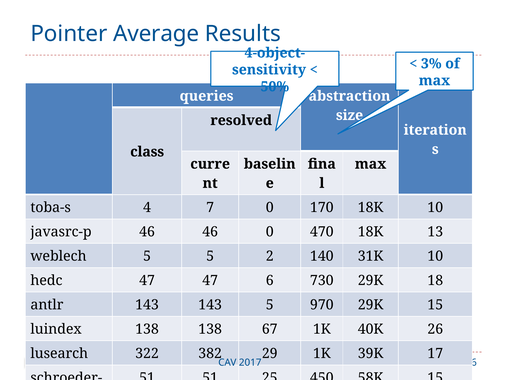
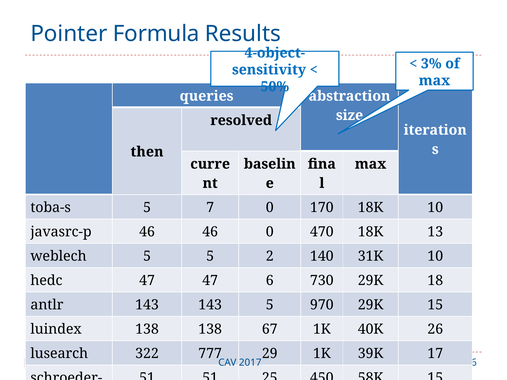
Average: Average -> Formula (156, 34)
class: class -> then (147, 152)
toba-s 4: 4 -> 5 (147, 208)
382: 382 -> 777 (210, 354)
